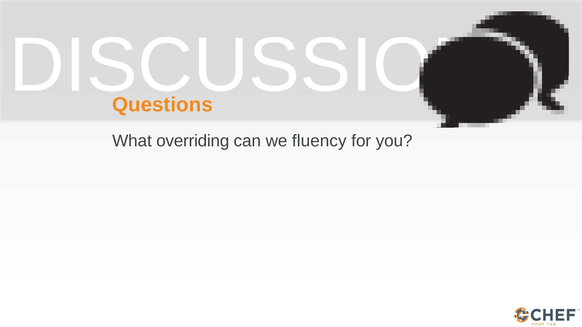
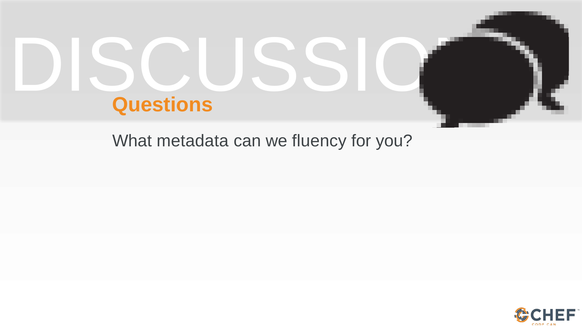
overriding: overriding -> metadata (193, 141)
